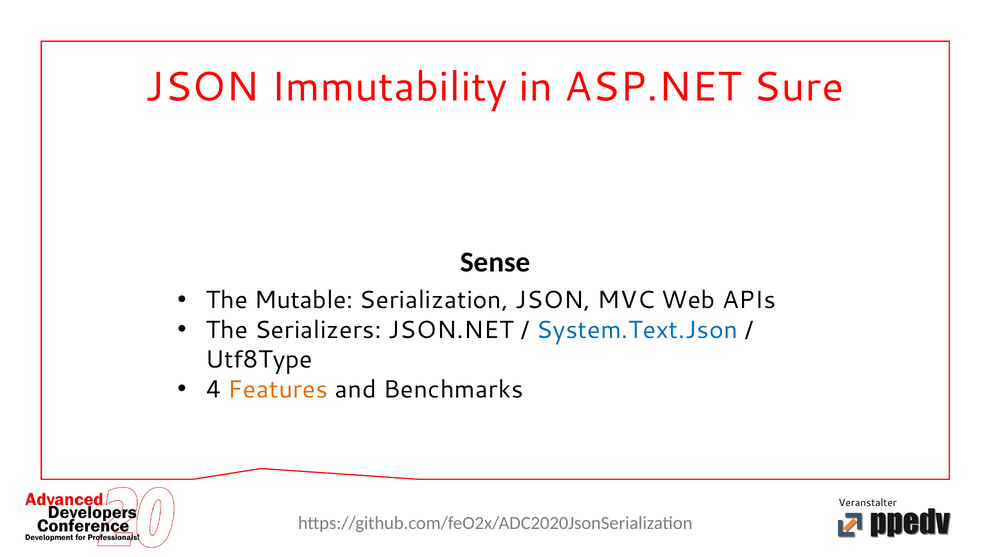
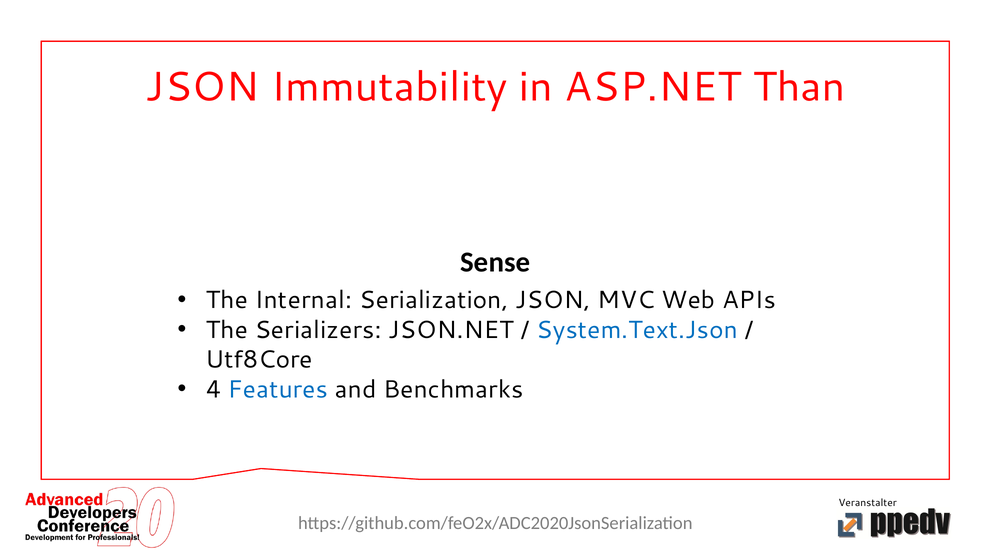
Sure: Sure -> Than (799, 87)
Mutable: Mutable -> Internal (303, 300)
Utf8Type: Utf8Type -> Utf8Core (259, 360)
Features colour: orange -> blue (278, 390)
